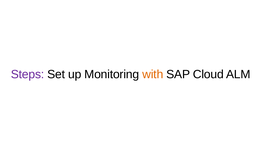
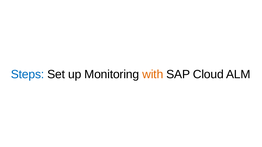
Steps colour: purple -> blue (28, 75)
